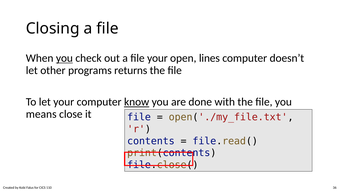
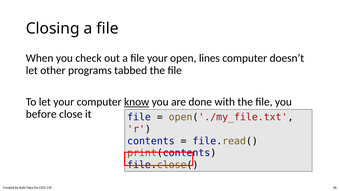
you underline: present -> none (64, 58)
returns: returns -> tabbed (131, 70)
means: means -> before (41, 114)
